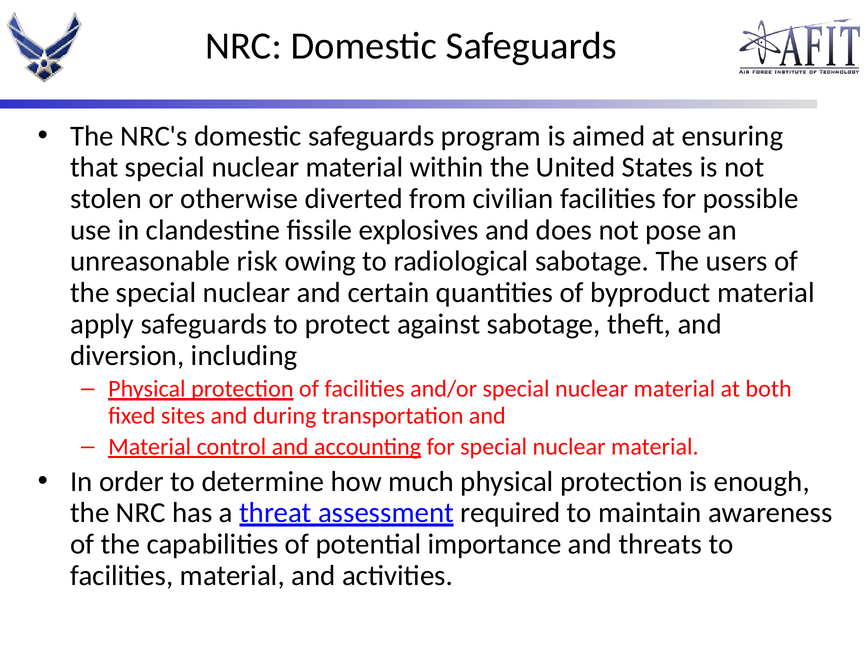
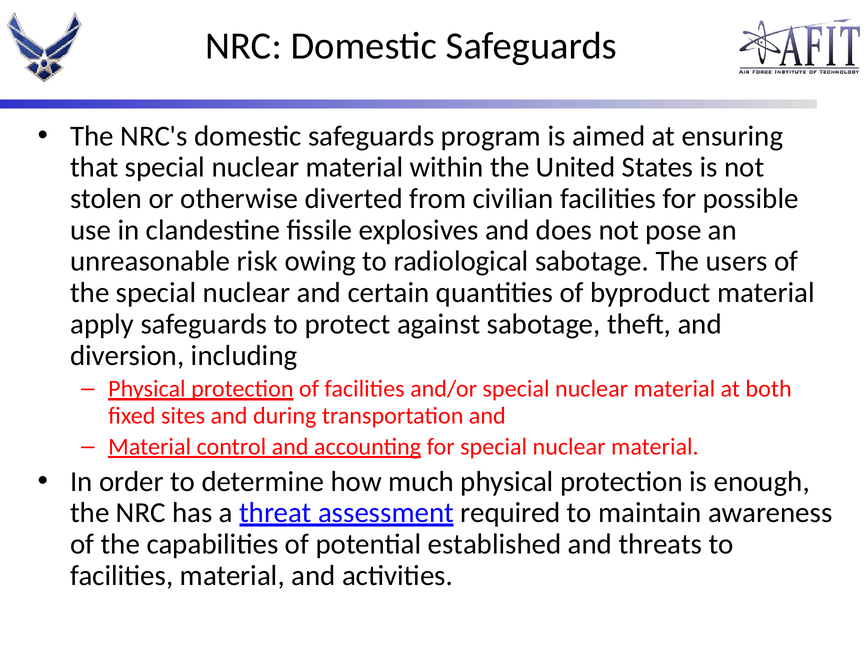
importance: importance -> established (495, 544)
